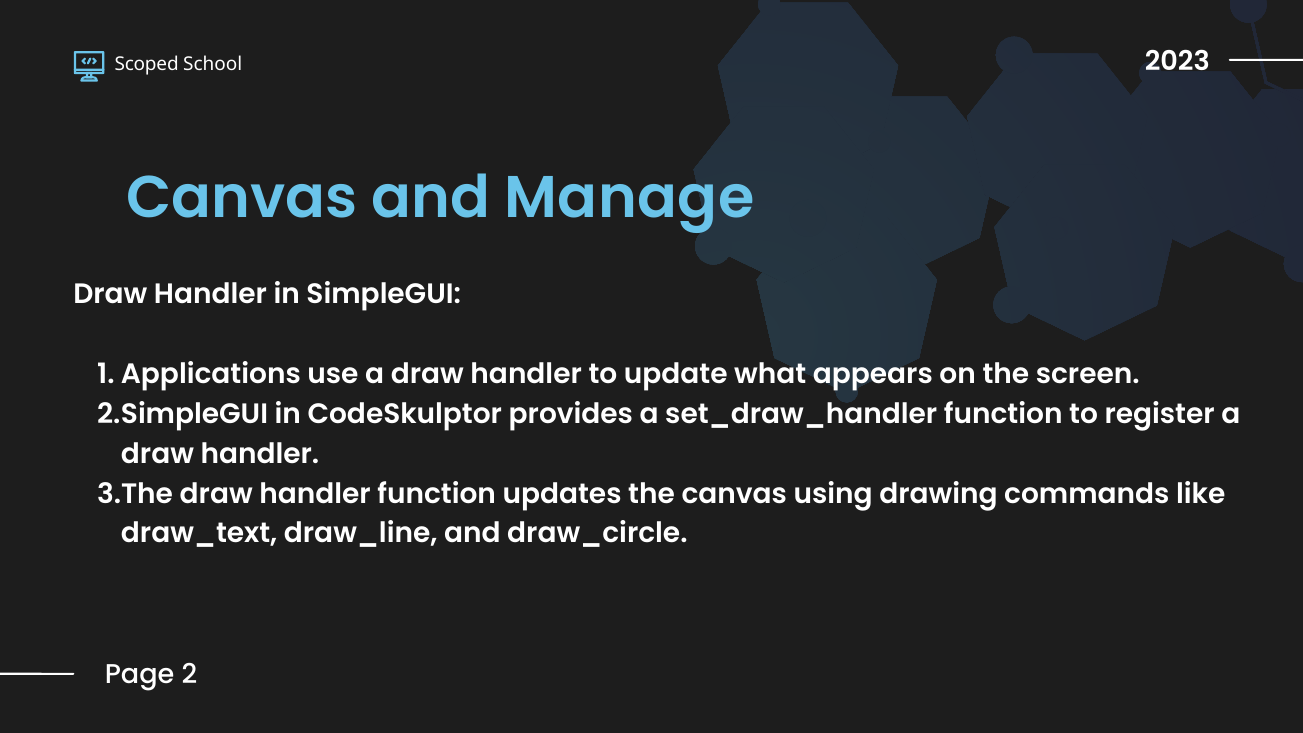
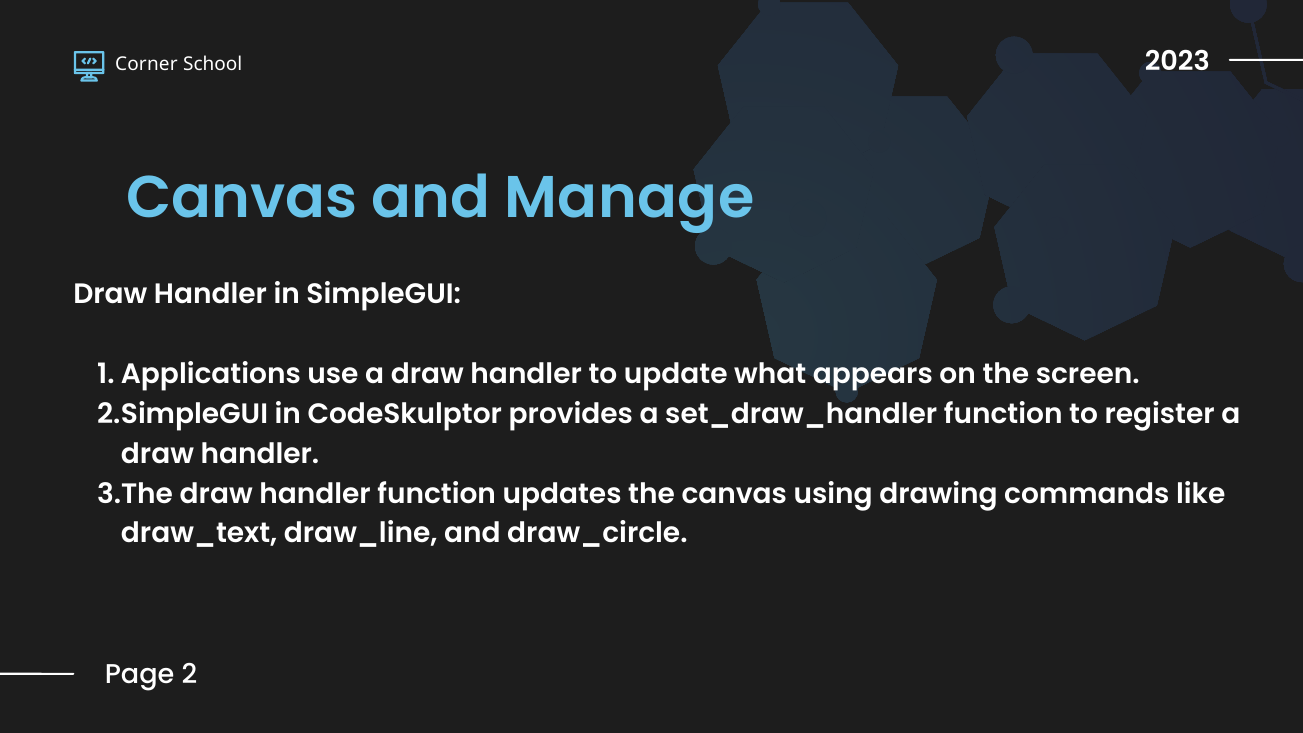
Scoped: Scoped -> Corner (146, 64)
